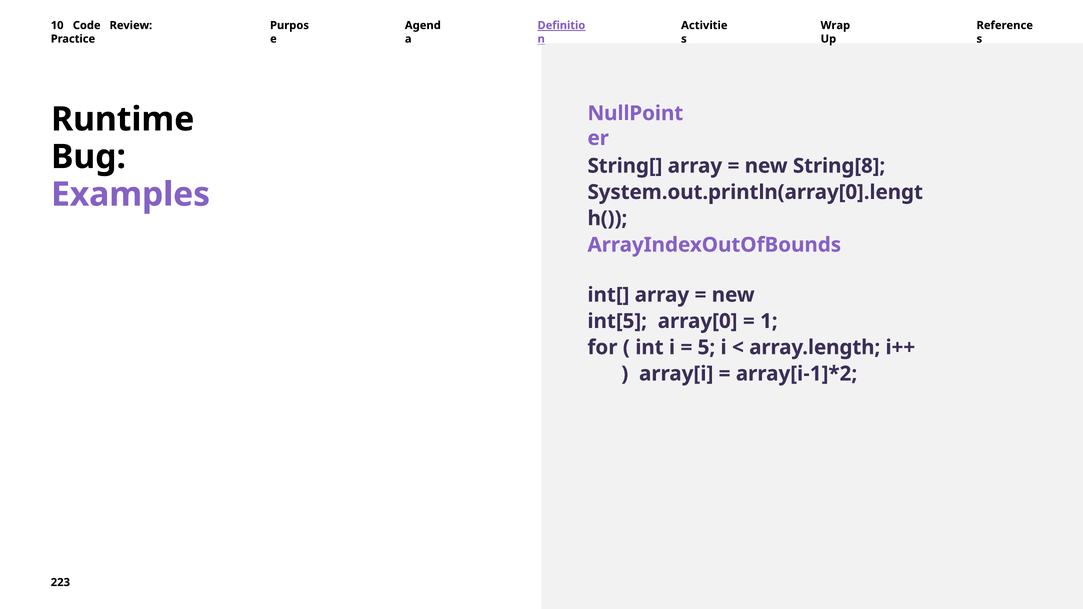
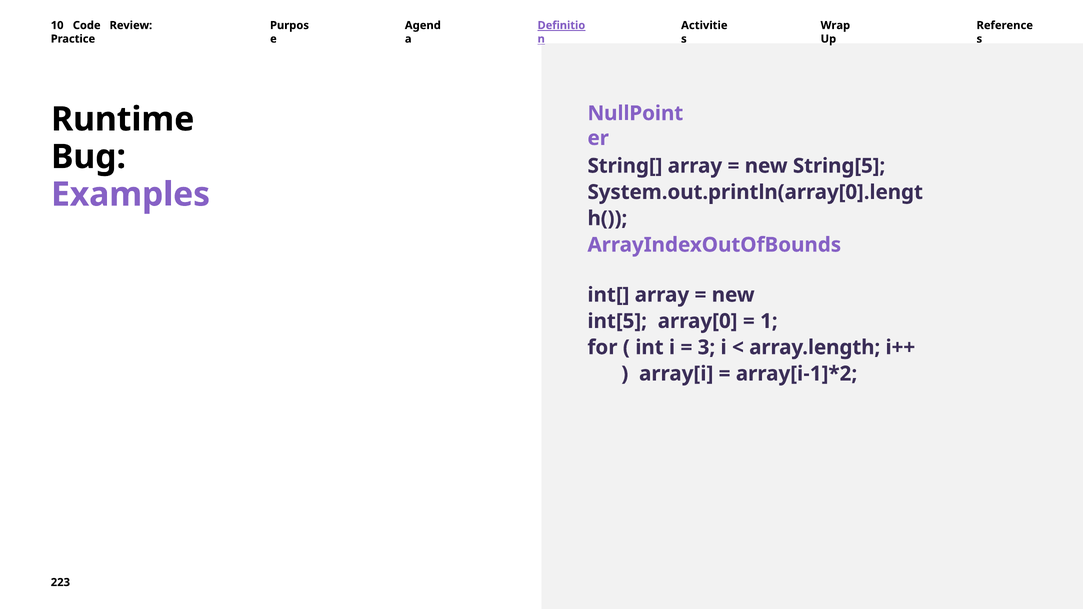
String[8: String[8 -> String[5 (839, 166)
5: 5 -> 3 (706, 348)
